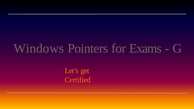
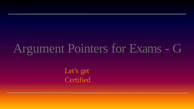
Windows: Windows -> Argument (39, 48)
